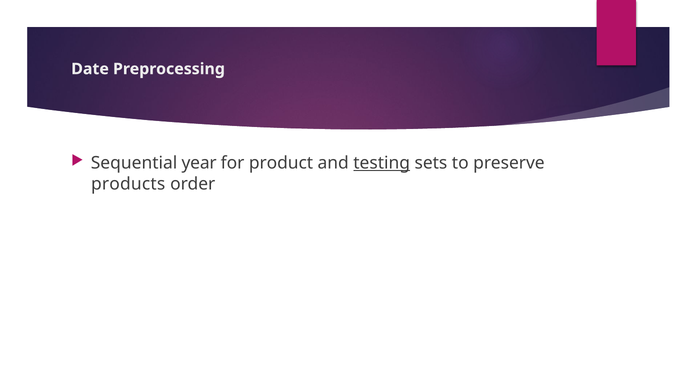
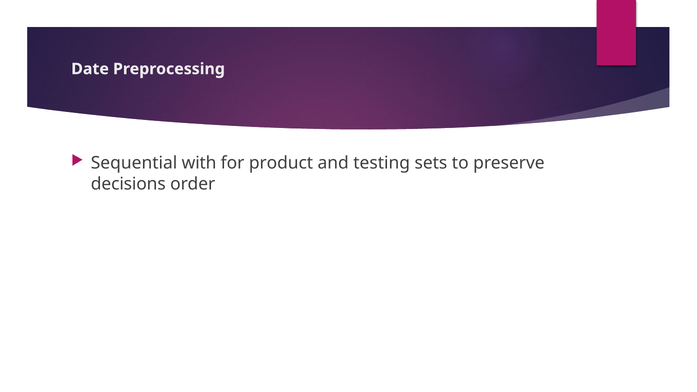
year: year -> with (199, 163)
testing underline: present -> none (382, 163)
products: products -> decisions (128, 184)
